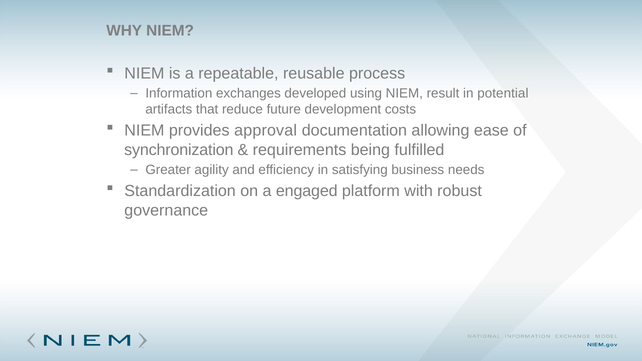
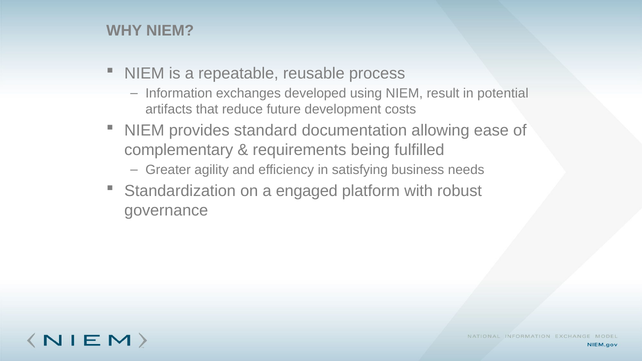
approval: approval -> standard (266, 131)
synchronization: synchronization -> complementary (179, 150)
